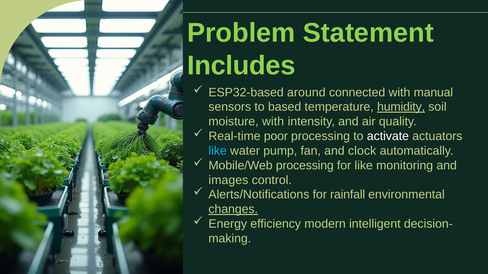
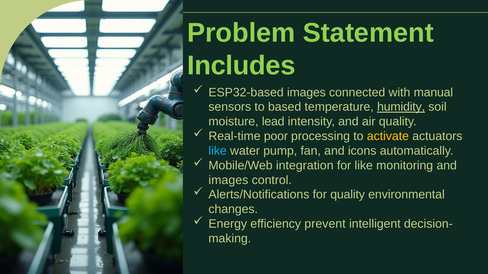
ESP32-based around: around -> images (306, 93)
moisture with: with -> lead (273, 122)
activate colour: white -> yellow (388, 136)
clock: clock -> icons (362, 151)
Mobile/Web processing: processing -> integration (305, 166)
for rainfall: rainfall -> quality (348, 195)
changes underline: present -> none (233, 210)
modern: modern -> prevent (325, 224)
